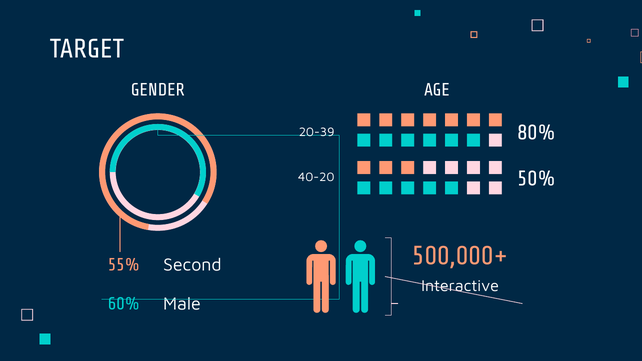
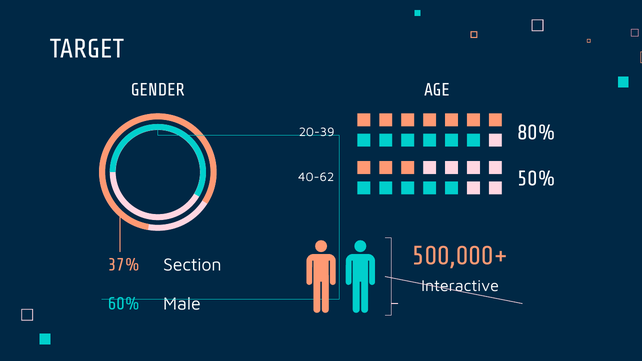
40-20: 40-20 -> 40-62 (316, 177)
Second: Second -> Section (192, 265)
55%: 55% -> 37% (124, 265)
